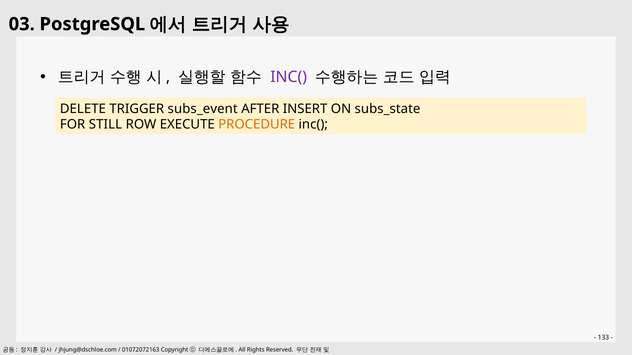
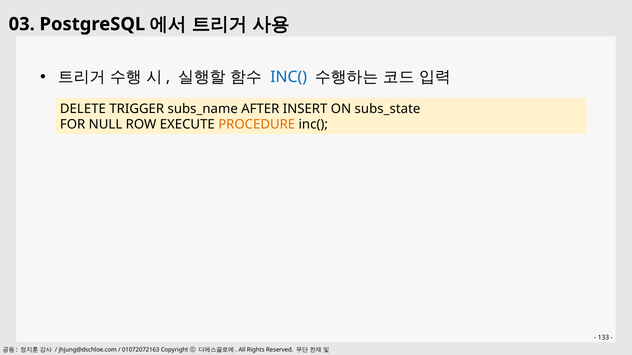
INC( colour: purple -> blue (289, 77)
subs_event: subs_event -> subs_name (203, 109)
STILL: STILL -> NULL (105, 125)
